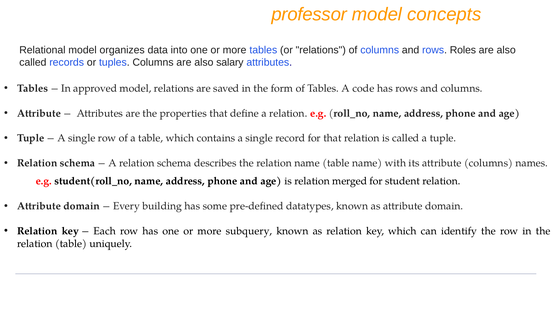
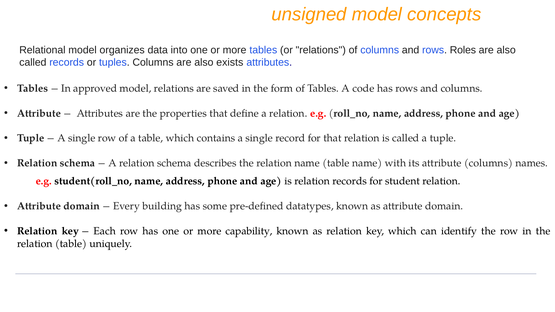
professor: professor -> unsigned (309, 14)
salary: salary -> exists (230, 63)
relation merged: merged -> records (350, 181)
subquery: subquery -> capability (249, 231)
